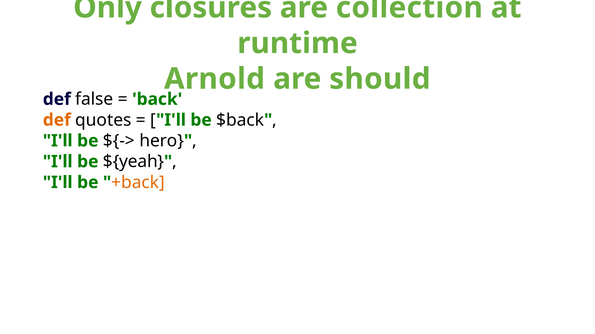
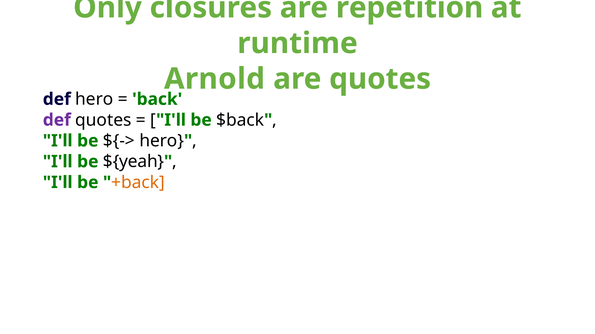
collection: collection -> repetition (410, 8)
are should: should -> quotes (380, 79)
def false: false -> hero (94, 99)
def colour: orange -> purple (57, 120)
